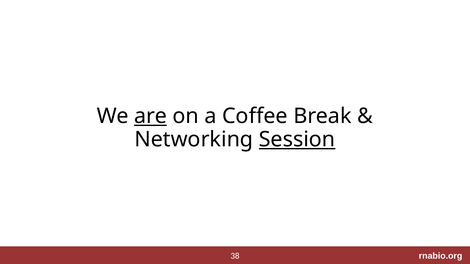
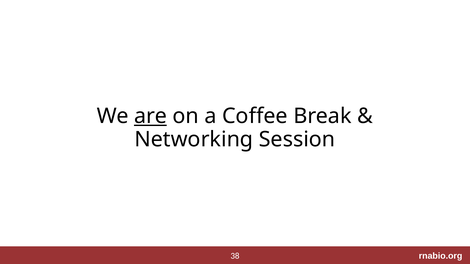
Session underline: present -> none (297, 139)
